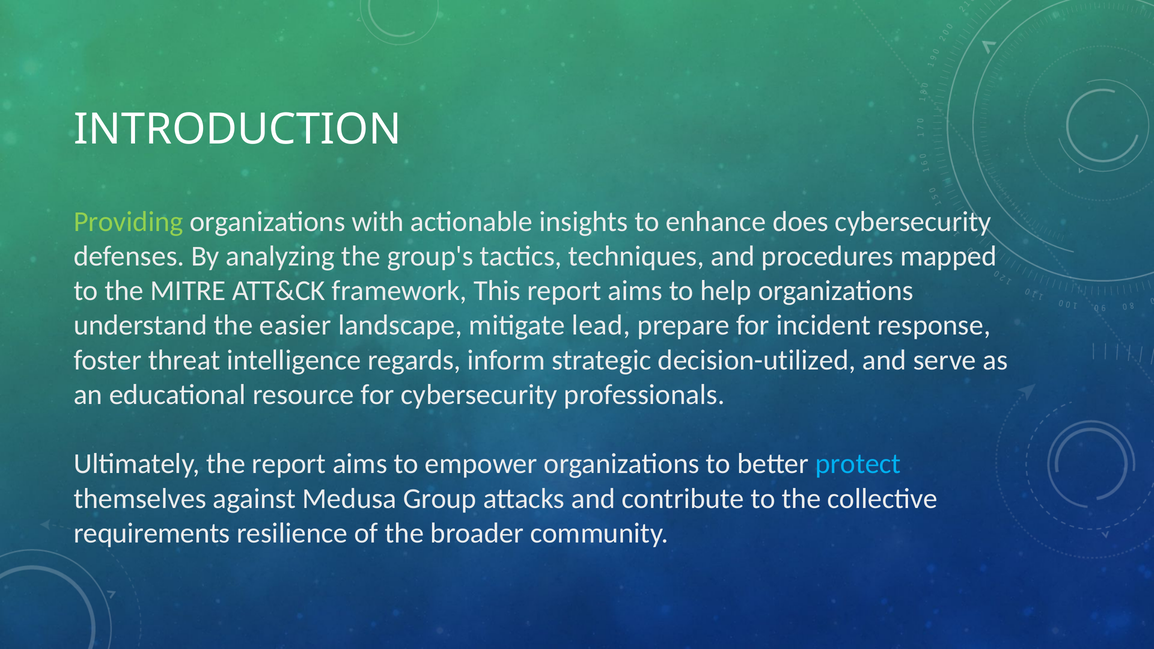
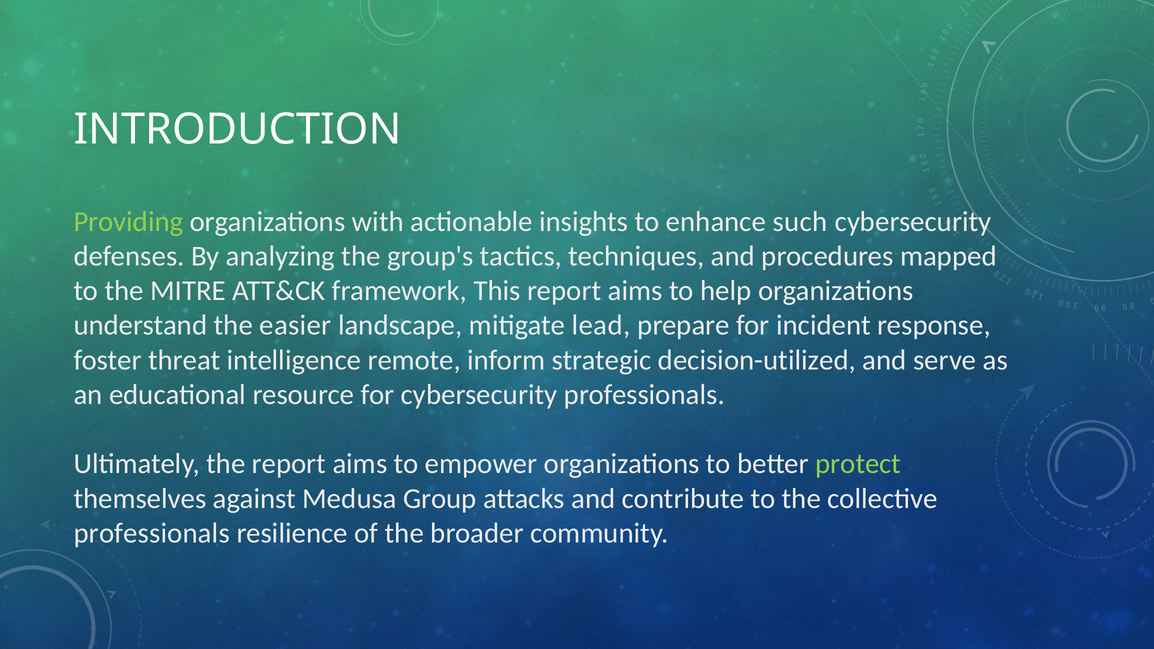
does: does -> such (800, 222)
regards: regards -> remote (414, 360)
protect colour: light blue -> light green (858, 464)
requirements: requirements -> professionals (152, 533)
